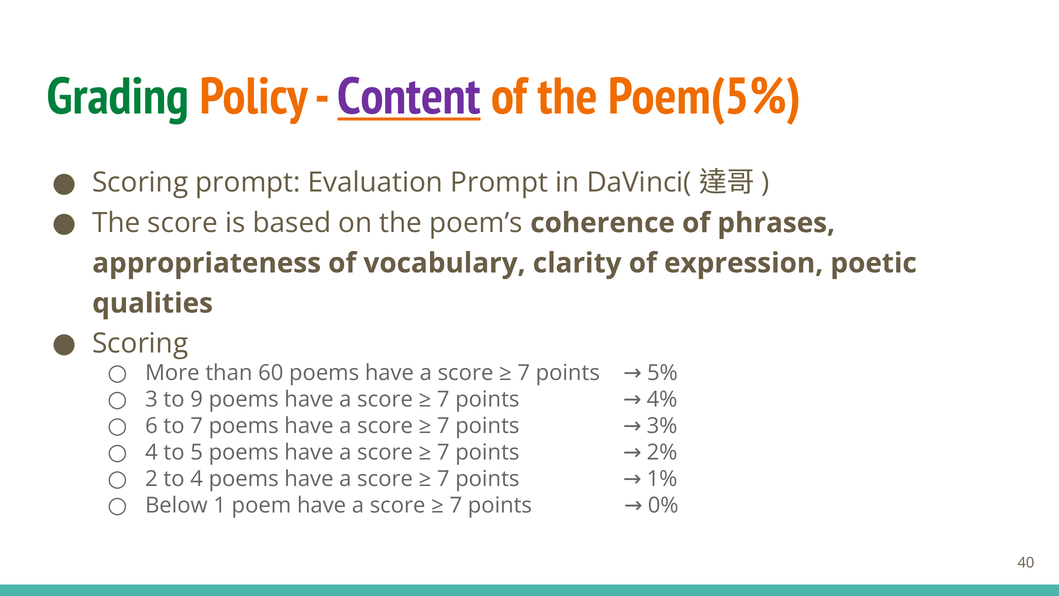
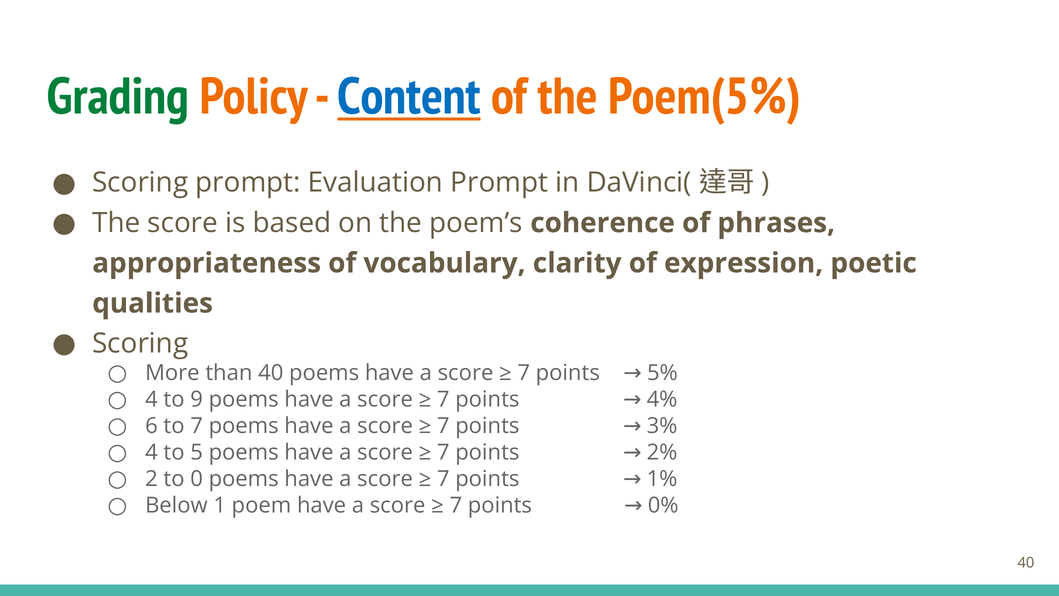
Content colour: purple -> blue (409, 97)
than 60: 60 -> 40 (271, 373)
3: 3 -> 4 (152, 399)
to 4: 4 -> 0 (197, 479)
